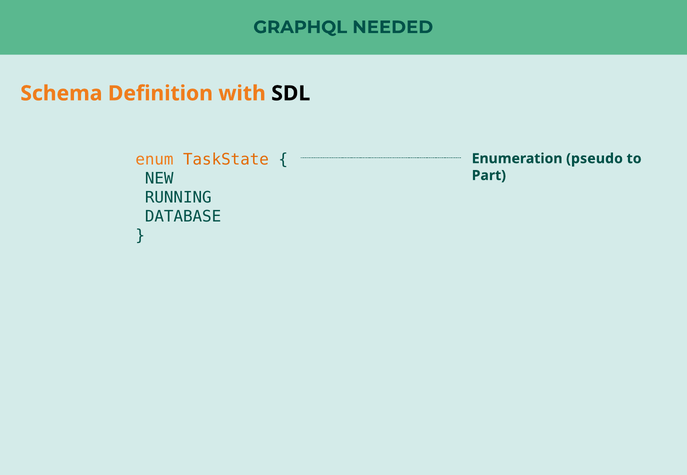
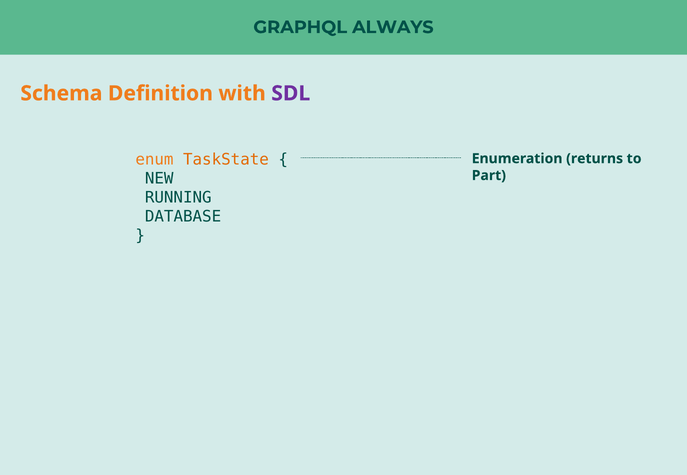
NEEDED: NEEDED -> ALWAYS (393, 27)
SDL colour: black -> purple (291, 94)
pseudo: pseudo -> returns (595, 159)
